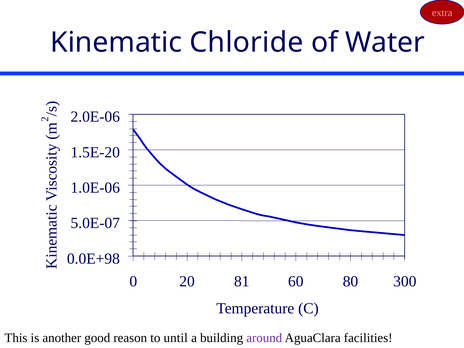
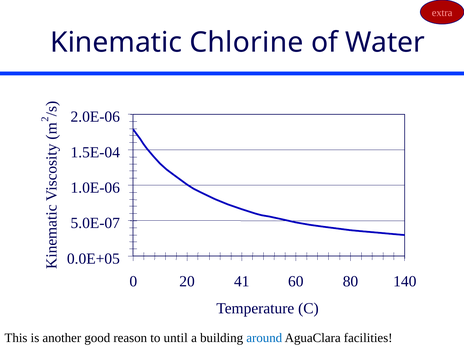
Chloride: Chloride -> Chlorine (246, 43)
1.5E-20: 1.5E-20 -> 1.5E-04 (95, 152)
0.0E+98: 0.0E+98 -> 0.0E+05 (93, 259)
81: 81 -> 41 (242, 281)
300: 300 -> 140 (405, 281)
around colour: purple -> blue (264, 338)
